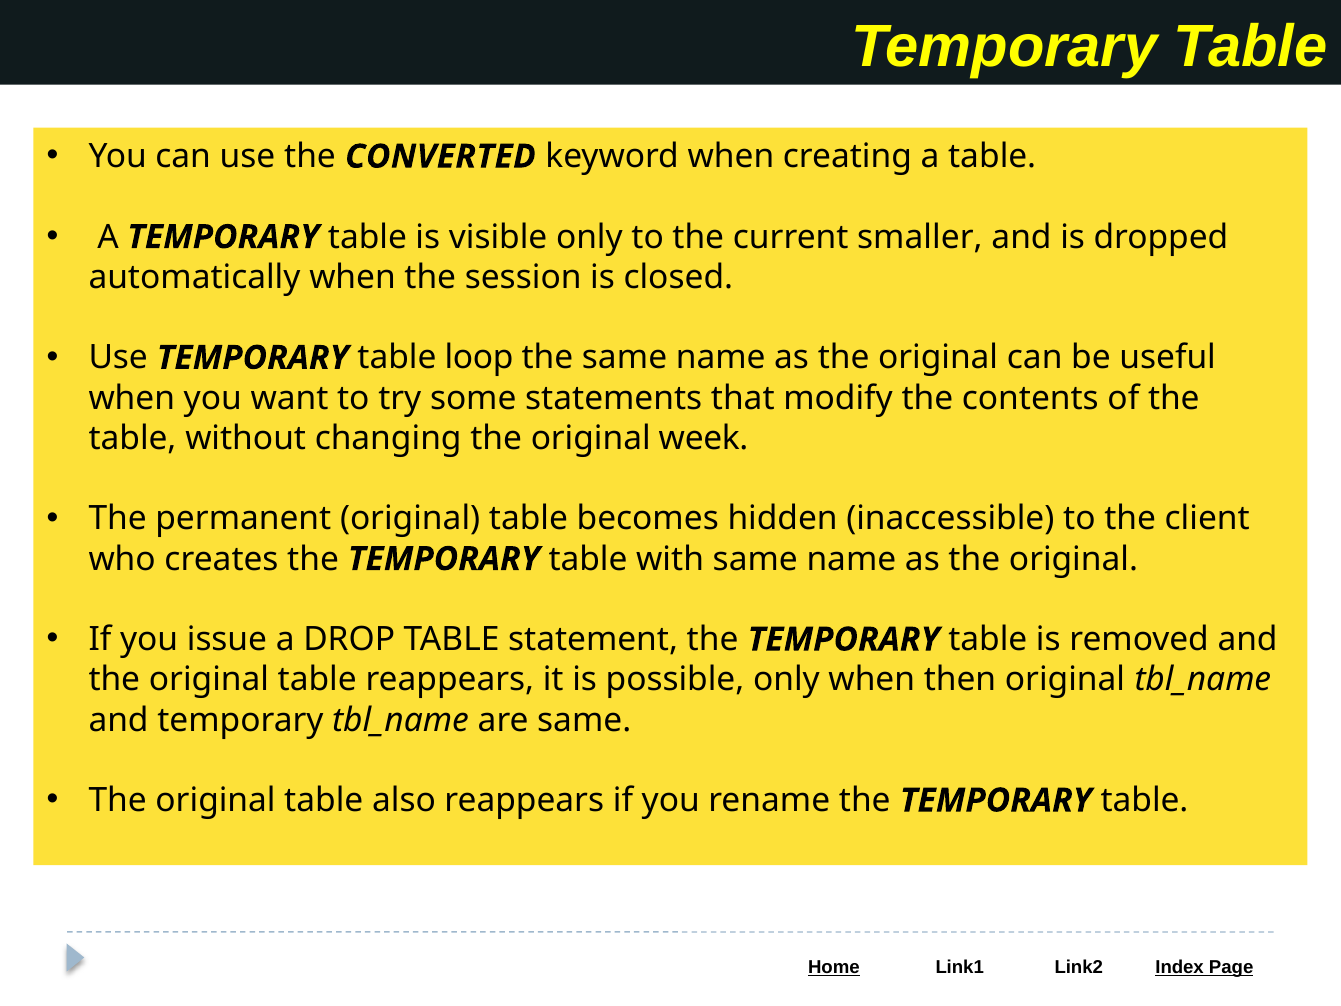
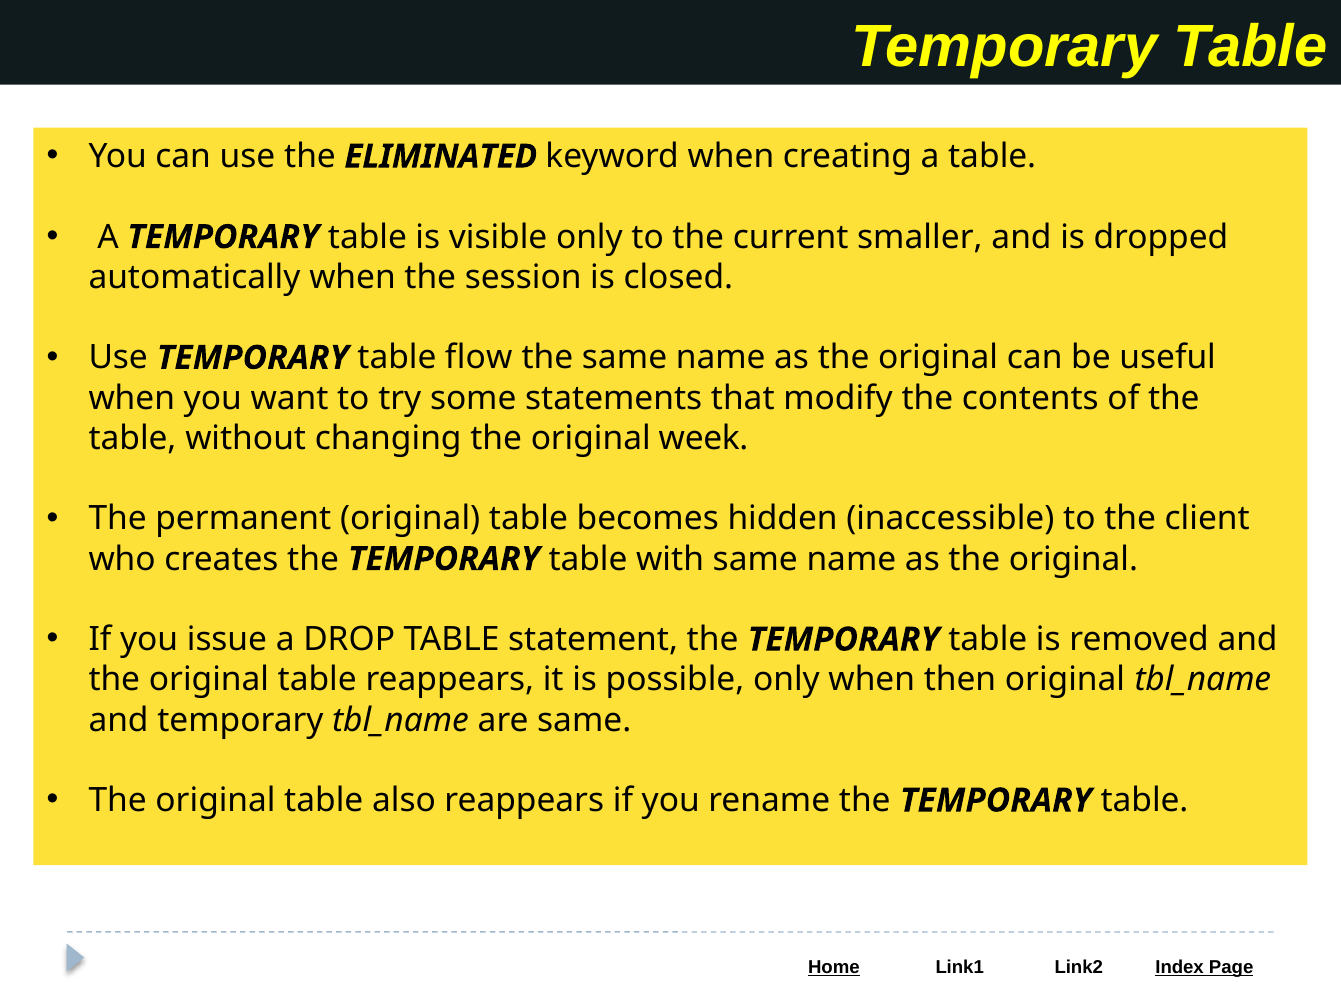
CONVERTED: CONVERTED -> ELIMINATED (441, 157)
loop: loop -> flow (479, 358)
